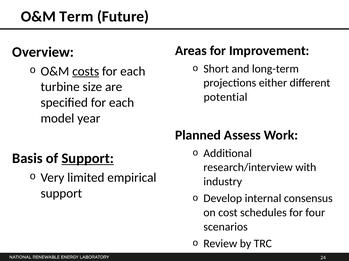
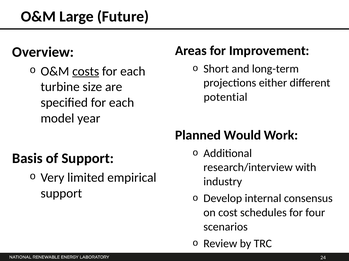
Term: Term -> Large (77, 17)
Assess: Assess -> Would (243, 136)
Support underline: present -> none (88, 159)
